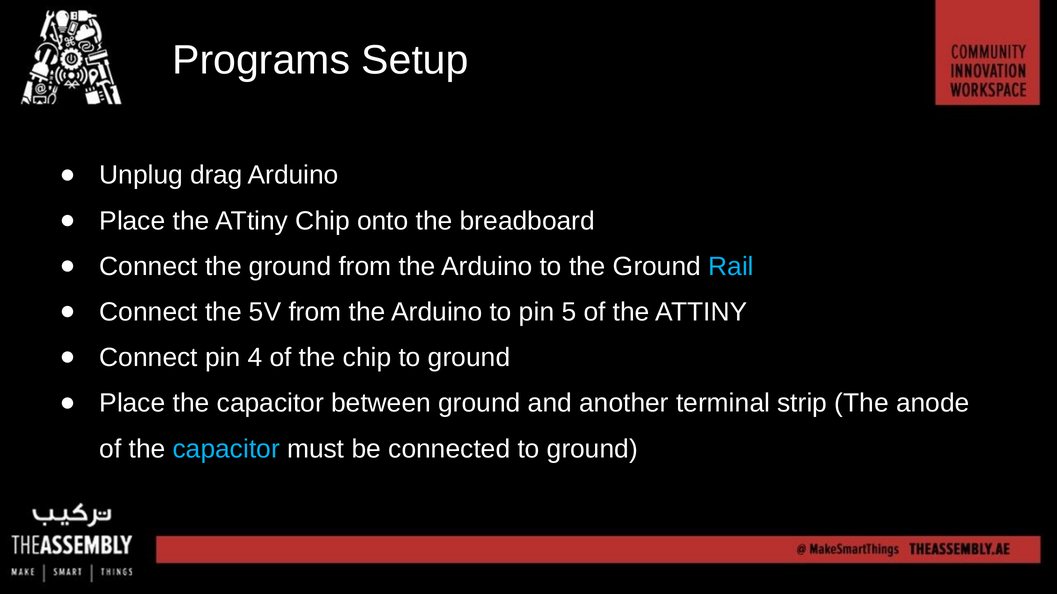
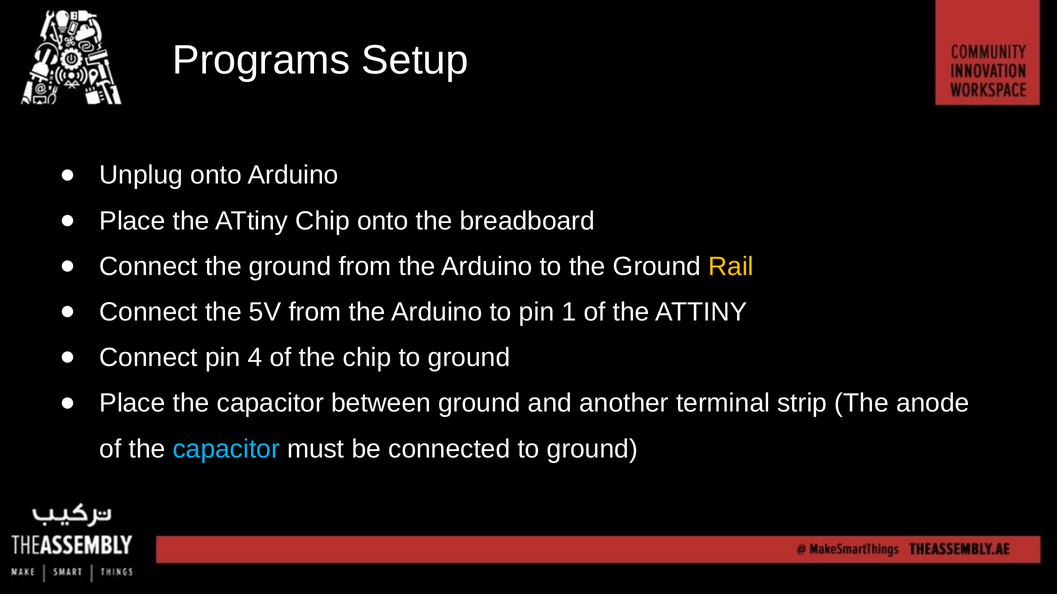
Unplug drag: drag -> onto (216, 175)
Rail colour: light blue -> yellow (731, 267)
5: 5 -> 1 (569, 312)
